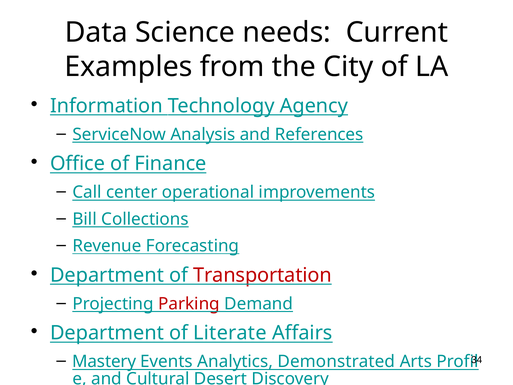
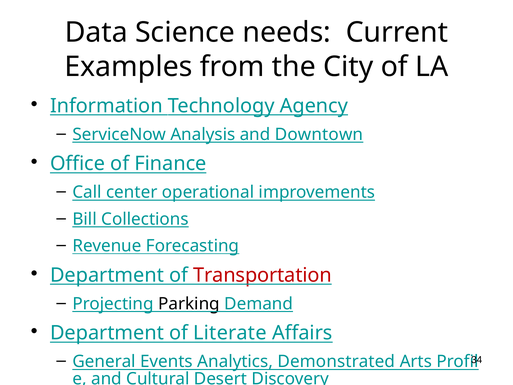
References: References -> Downtown (319, 134)
Parking colour: red -> black (189, 304)
Mastery: Mastery -> General (104, 361)
